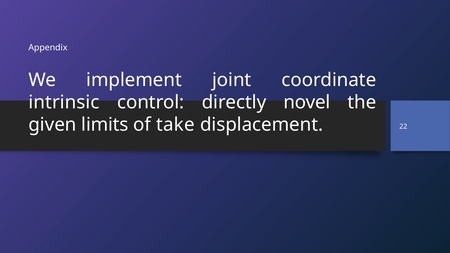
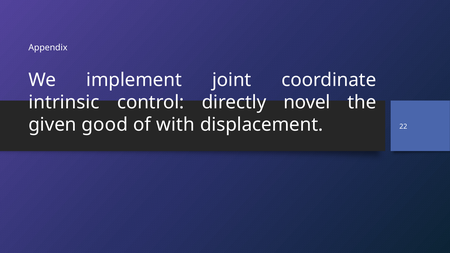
limits: limits -> good (105, 125)
take: take -> with (175, 125)
